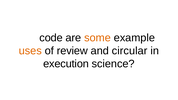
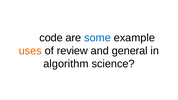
some colour: orange -> blue (97, 38)
circular: circular -> general (130, 51)
execution: execution -> algorithm (66, 64)
